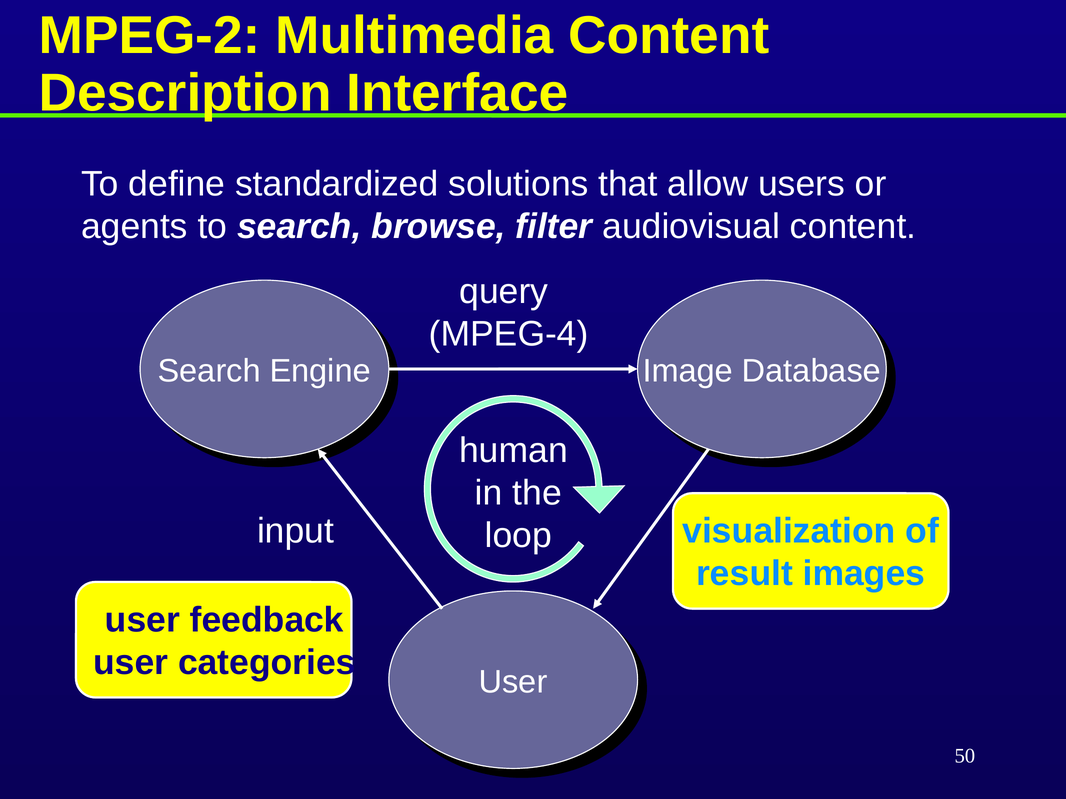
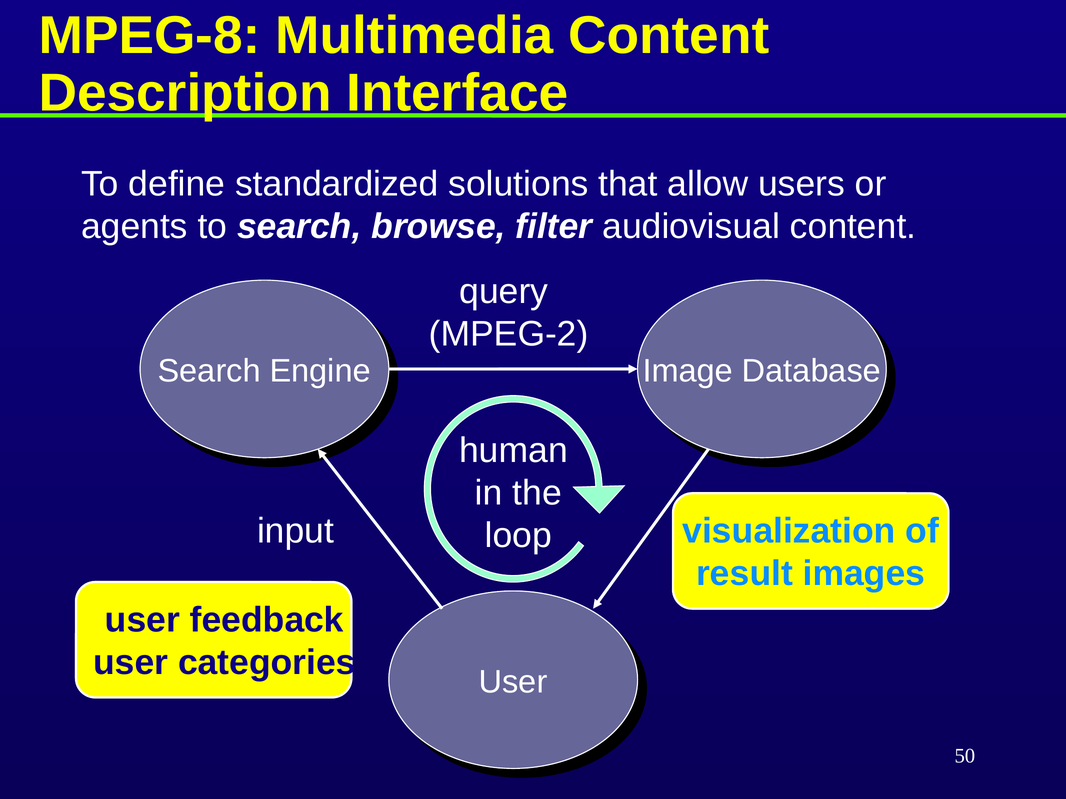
MPEG-2: MPEG-2 -> MPEG-8 (150, 36)
MPEG-4: MPEG-4 -> MPEG-2 (509, 334)
